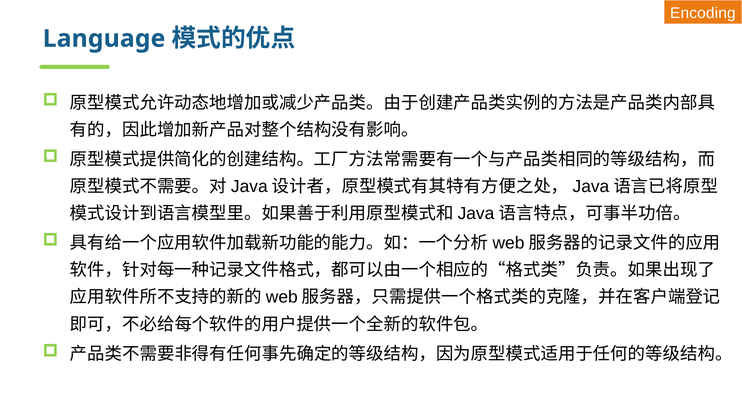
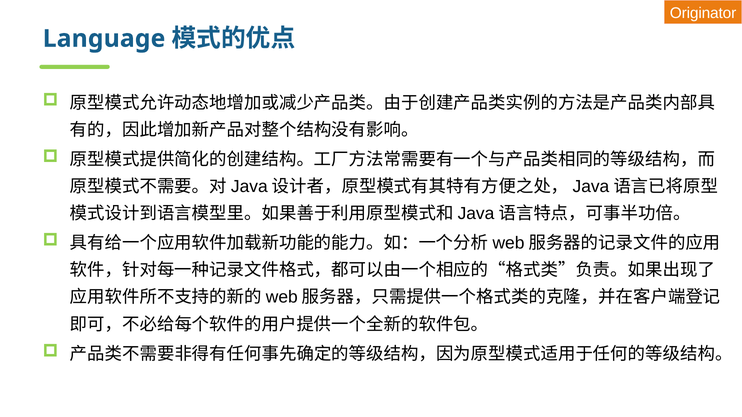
Encoding: Encoding -> Originator (703, 13)
